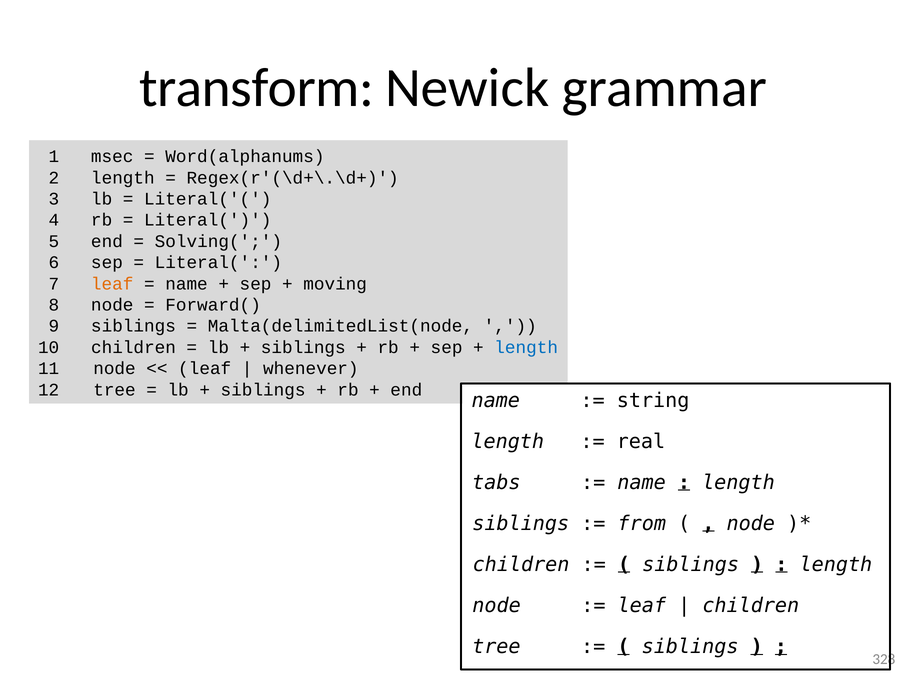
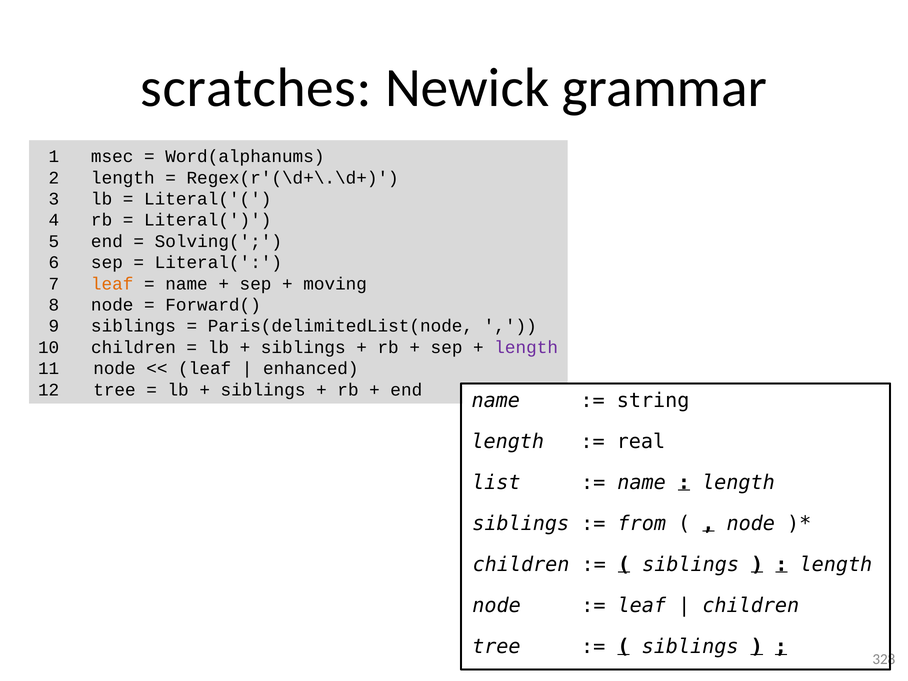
transform: transform -> scratches (256, 88)
Malta(delimitedList(node: Malta(delimitedList(node -> Paris(delimitedList(node (340, 326)
length colour: blue -> purple (526, 347)
whenever: whenever -> enhanced (311, 369)
tabs: tabs -> list (496, 483)
